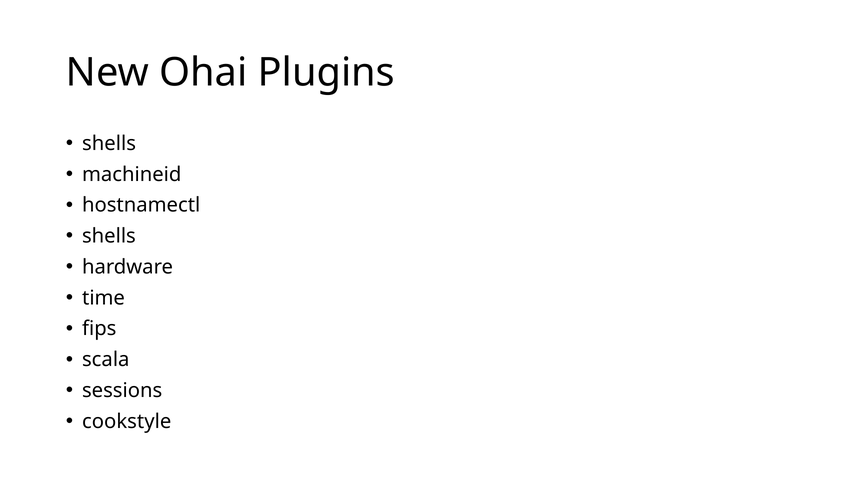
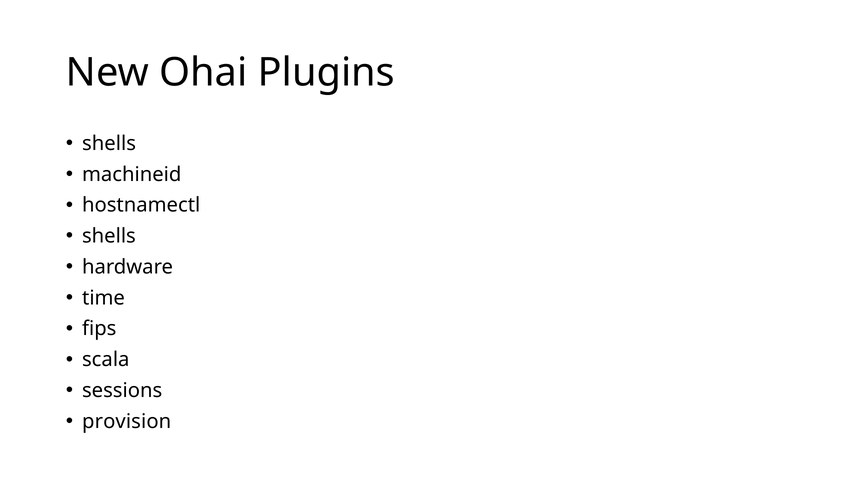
cookstyle: cookstyle -> provision (127, 421)
